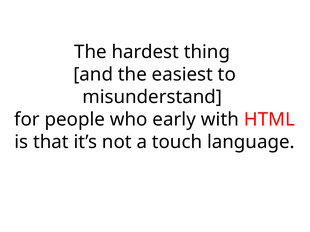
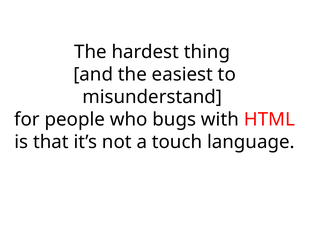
early: early -> bugs (174, 120)
